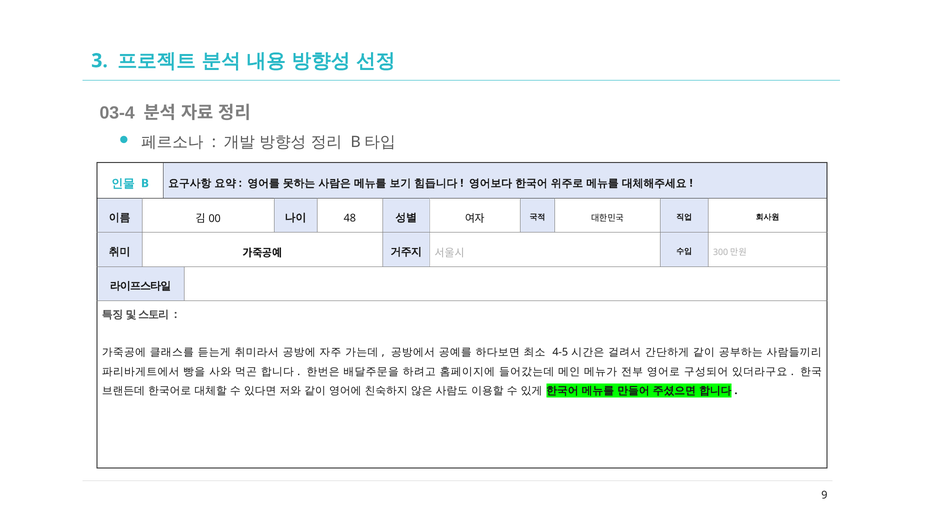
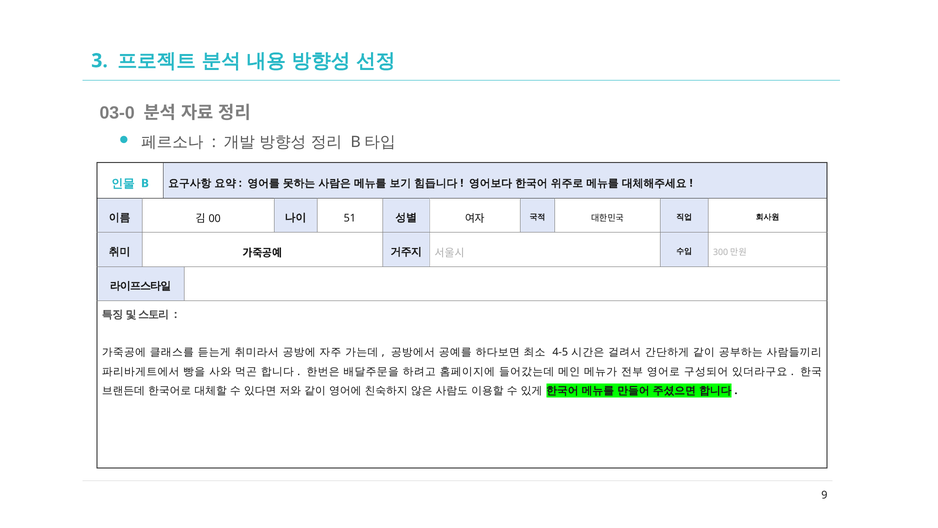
03-4: 03-4 -> 03-0 (117, 113)
48: 48 -> 51 (350, 218)
